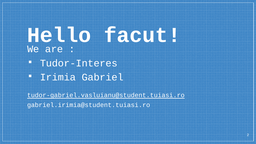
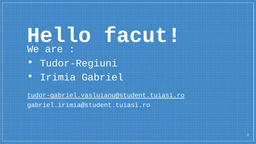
Tudor-Interes: Tudor-Interes -> Tudor-Regiuni (79, 63)
